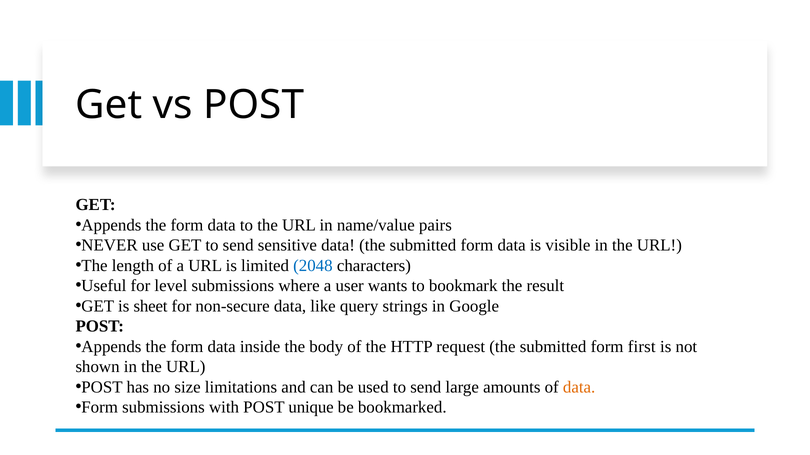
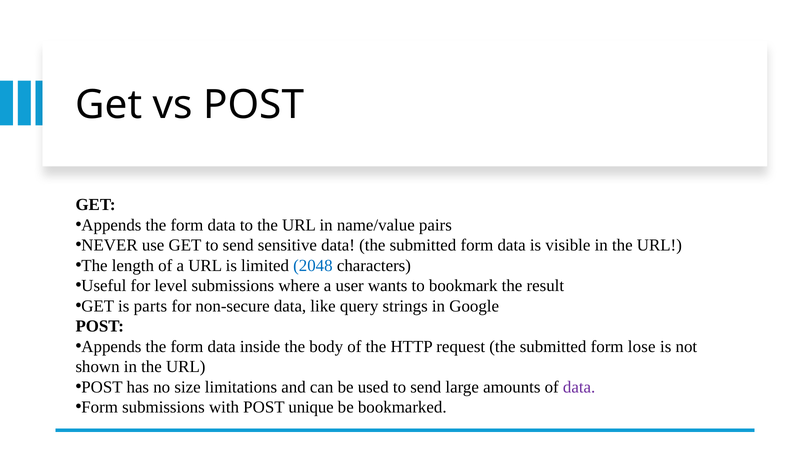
sheet: sheet -> parts (150, 306)
first: first -> lose (642, 347)
data colour: orange -> purple (579, 388)
